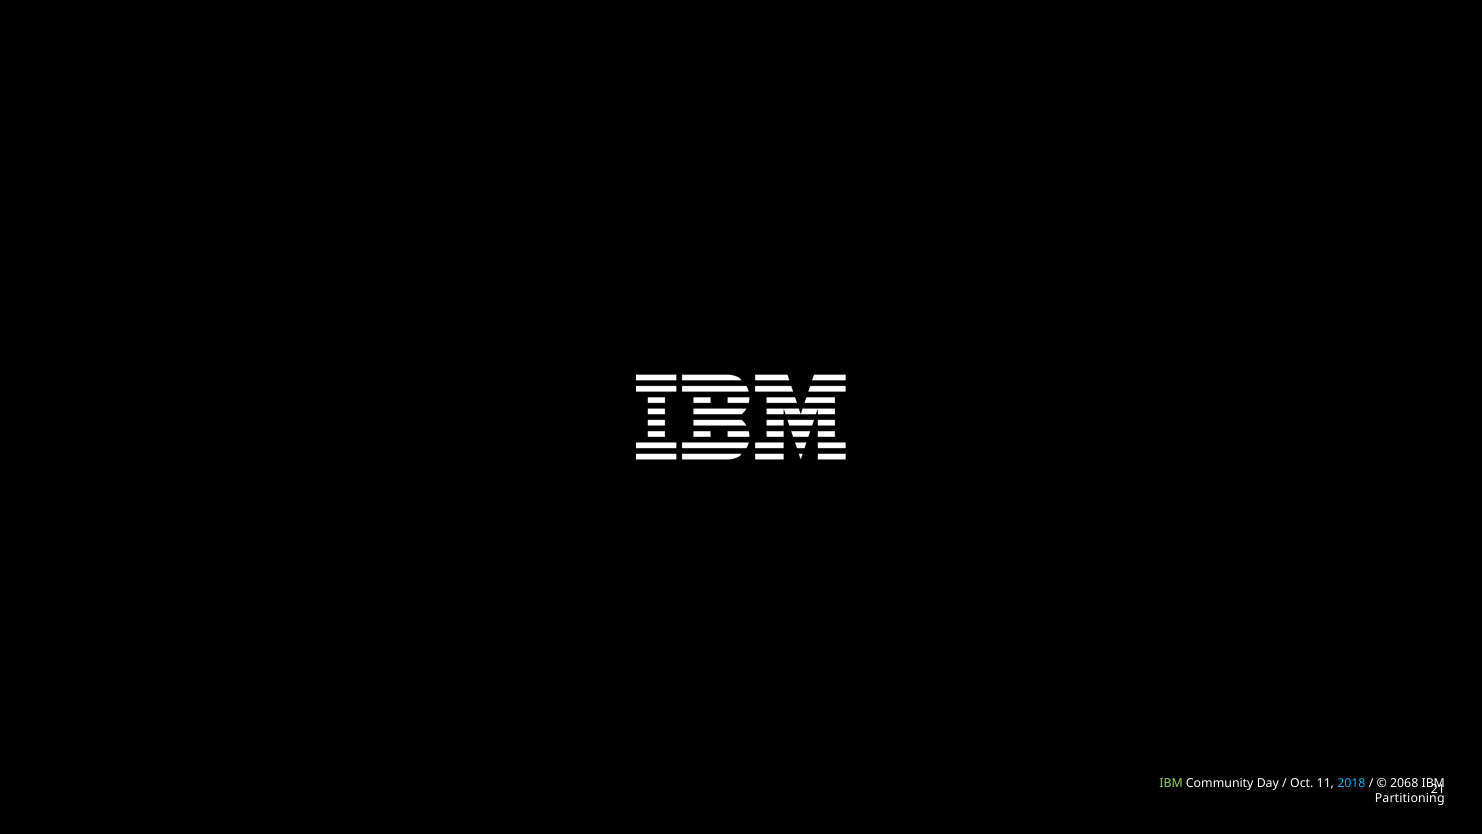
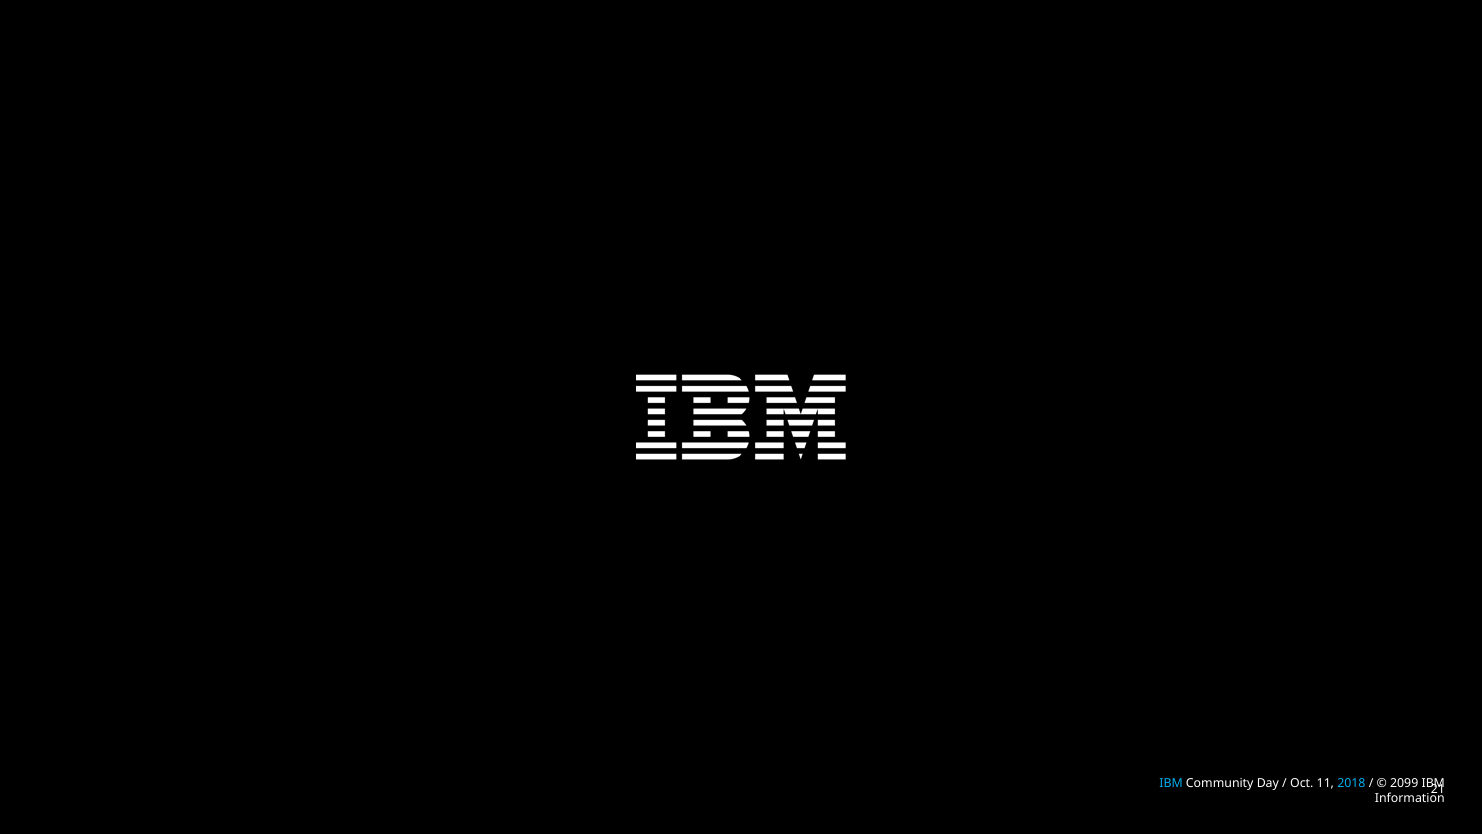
IBM colour: light green -> light blue (1171, 783)
2068: 2068 -> 2099 (1404, 783)
Partitioning: Partitioning -> Information (1410, 798)
